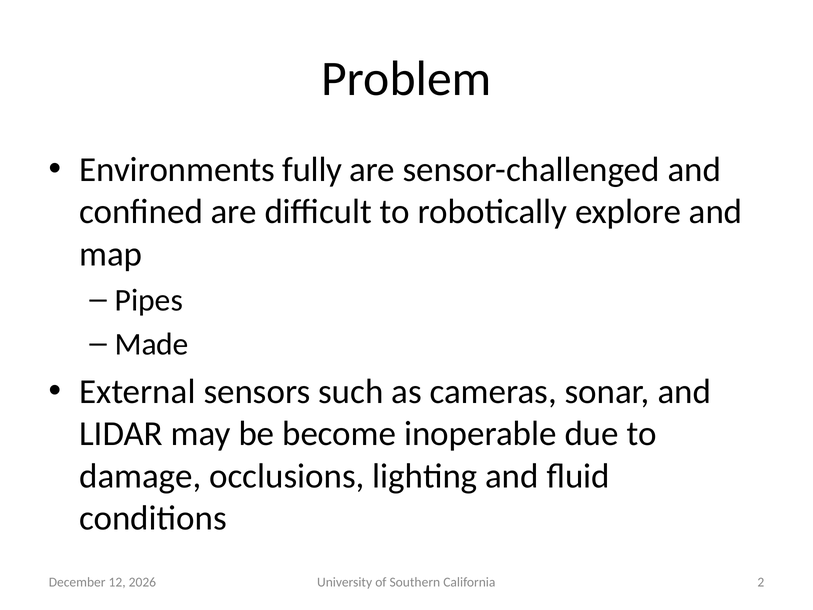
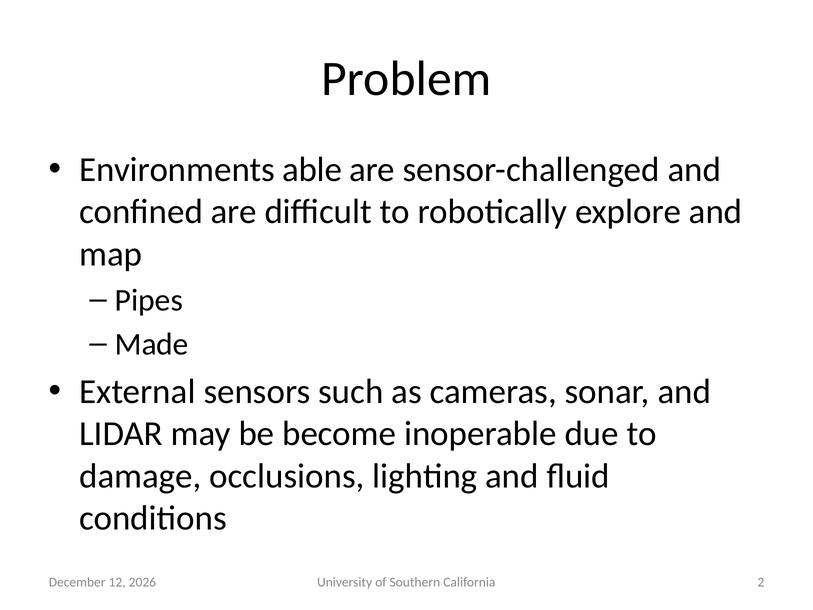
fully: fully -> able (312, 170)
